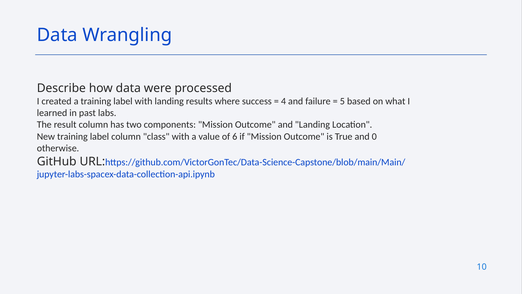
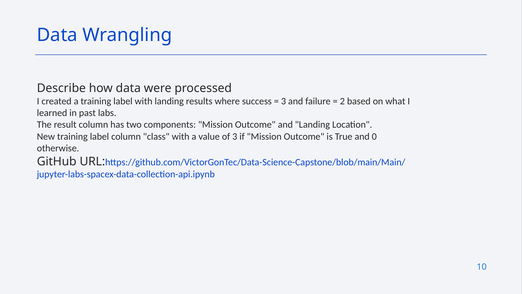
4: 4 -> 3 (283, 101)
5: 5 -> 2 (342, 101)
of 6: 6 -> 3 (235, 136)
